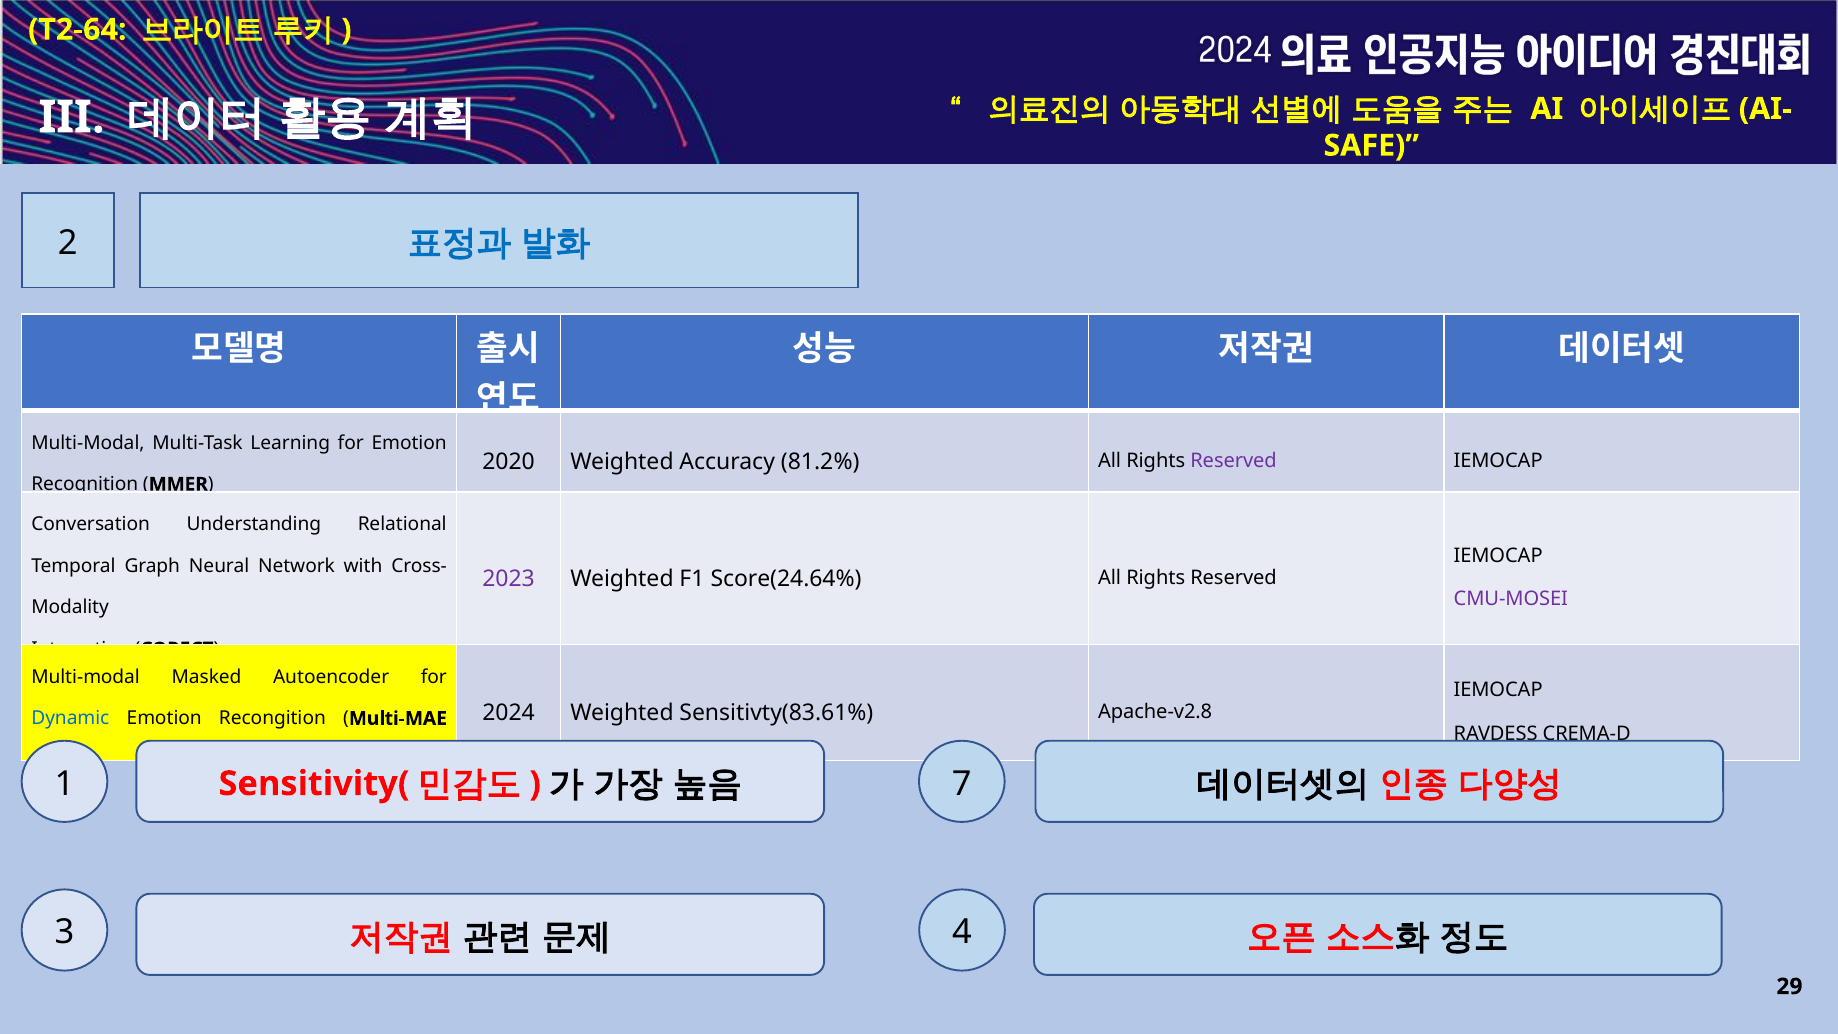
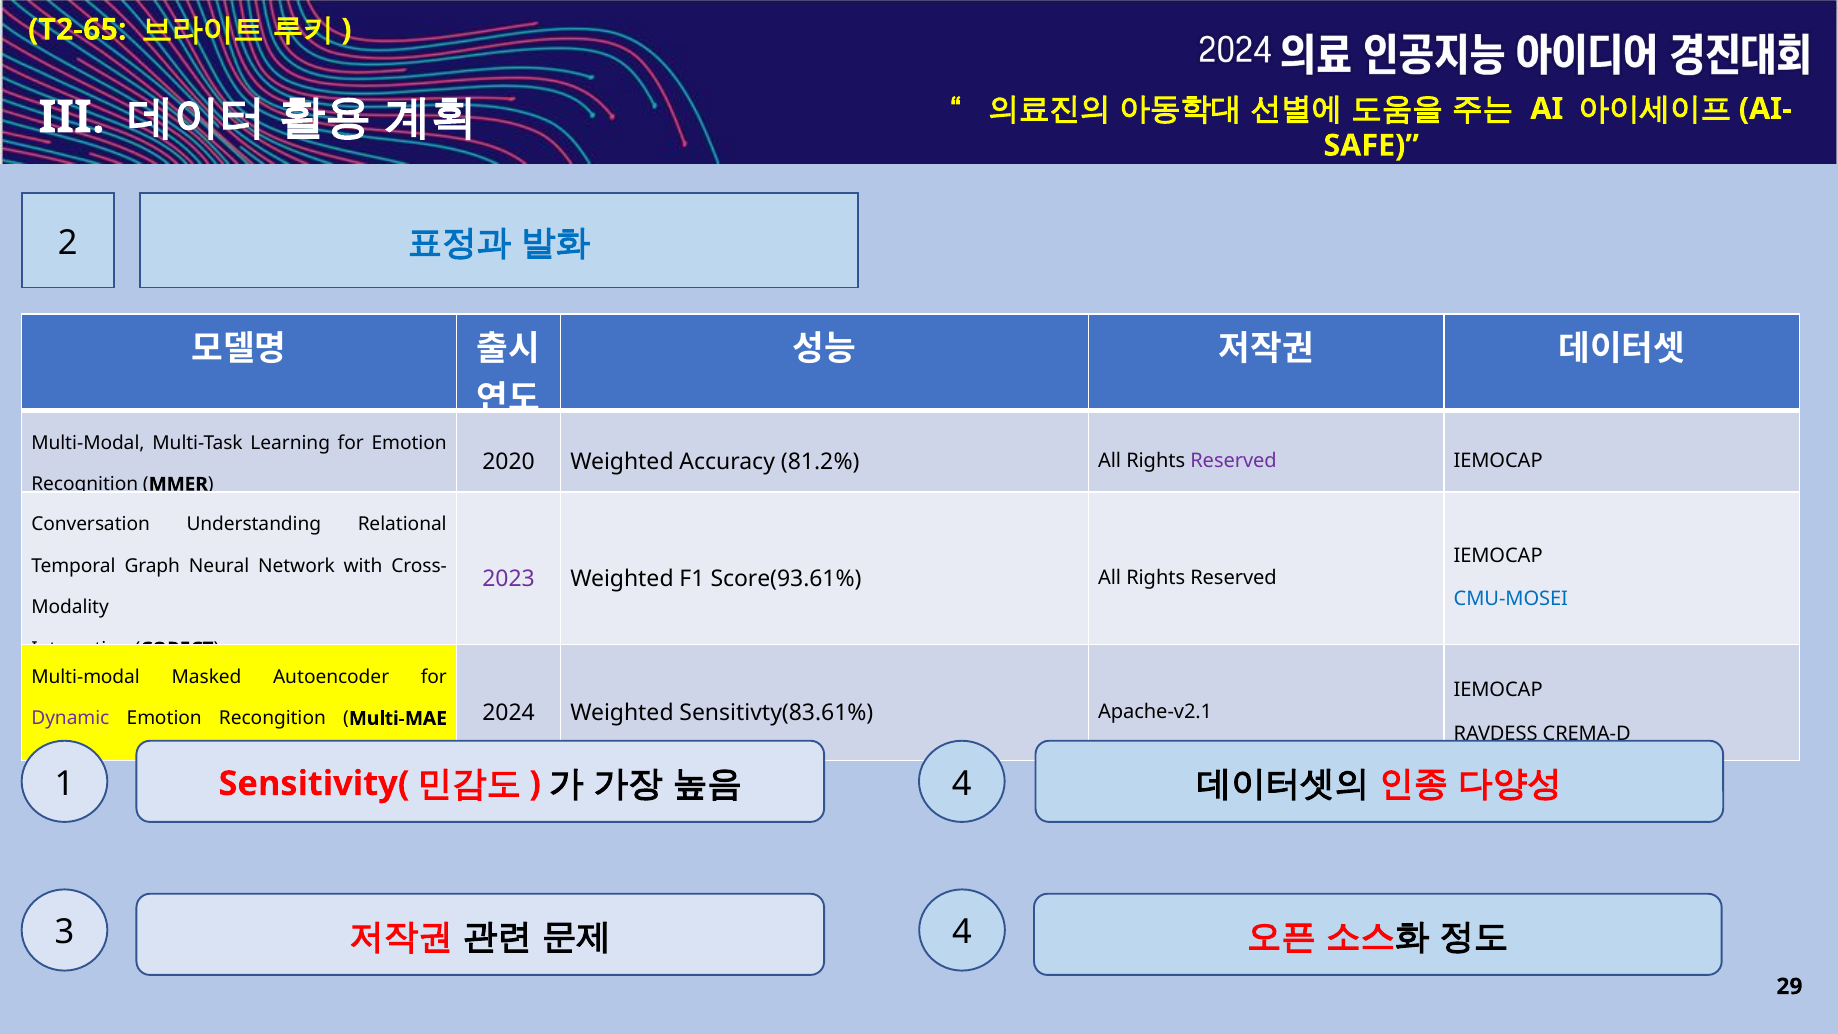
T2-64: T2-64 -> T2-65 (77, 30)
Score(24.64%: Score(24.64% -> Score(93.61% (786, 579)
CMU-MOSEI colour: purple -> blue (1511, 599)
Apache-v2.8: Apache-v2.8 -> Apache-v2.1 (1155, 712)
Dynamic colour: blue -> purple (70, 718)
1 7: 7 -> 4 (962, 784)
